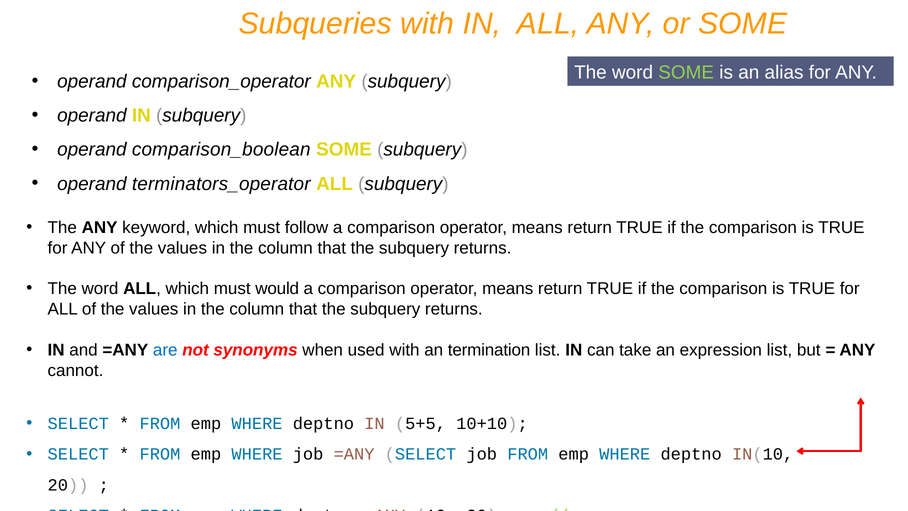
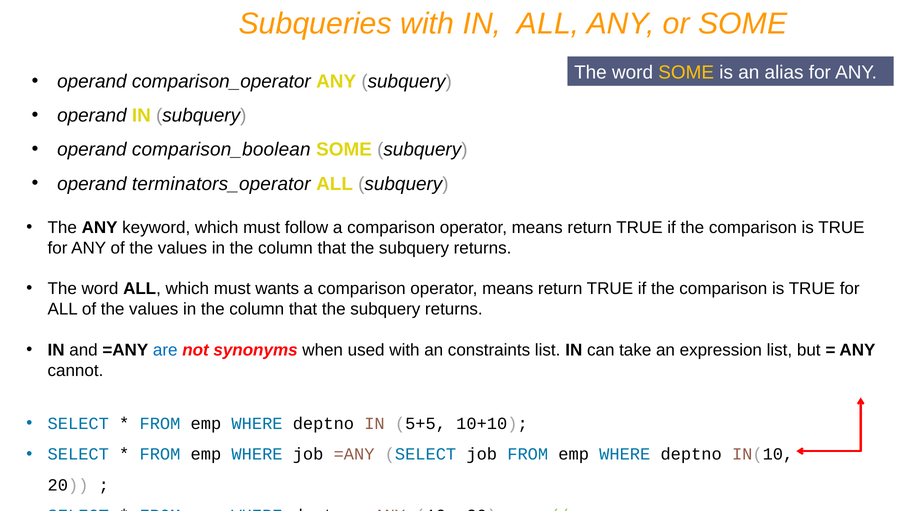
SOME colour: light green -> yellow (686, 72)
would: would -> wants (277, 289)
termination: termination -> constraints (489, 350)
